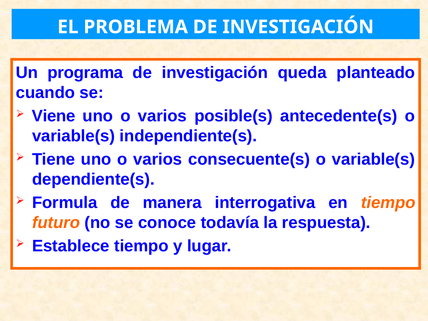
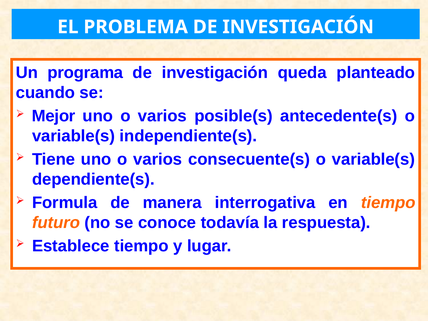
Viene: Viene -> Mejor (54, 116)
